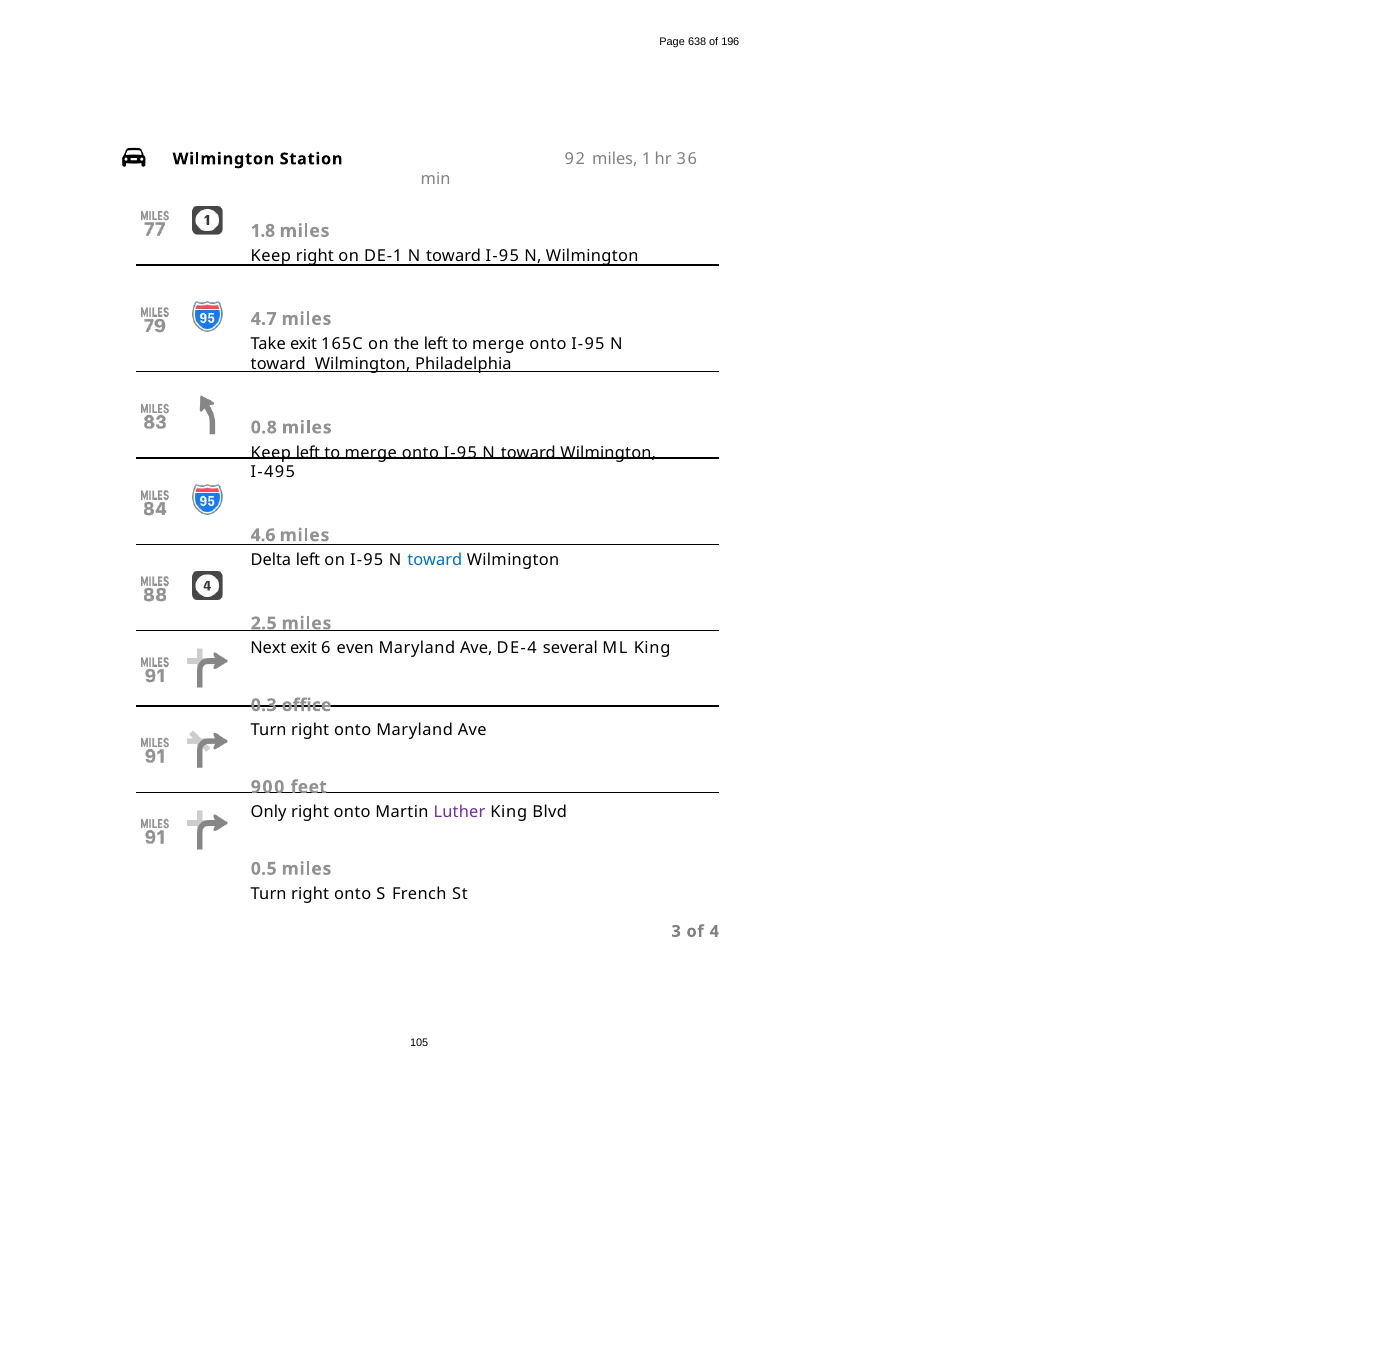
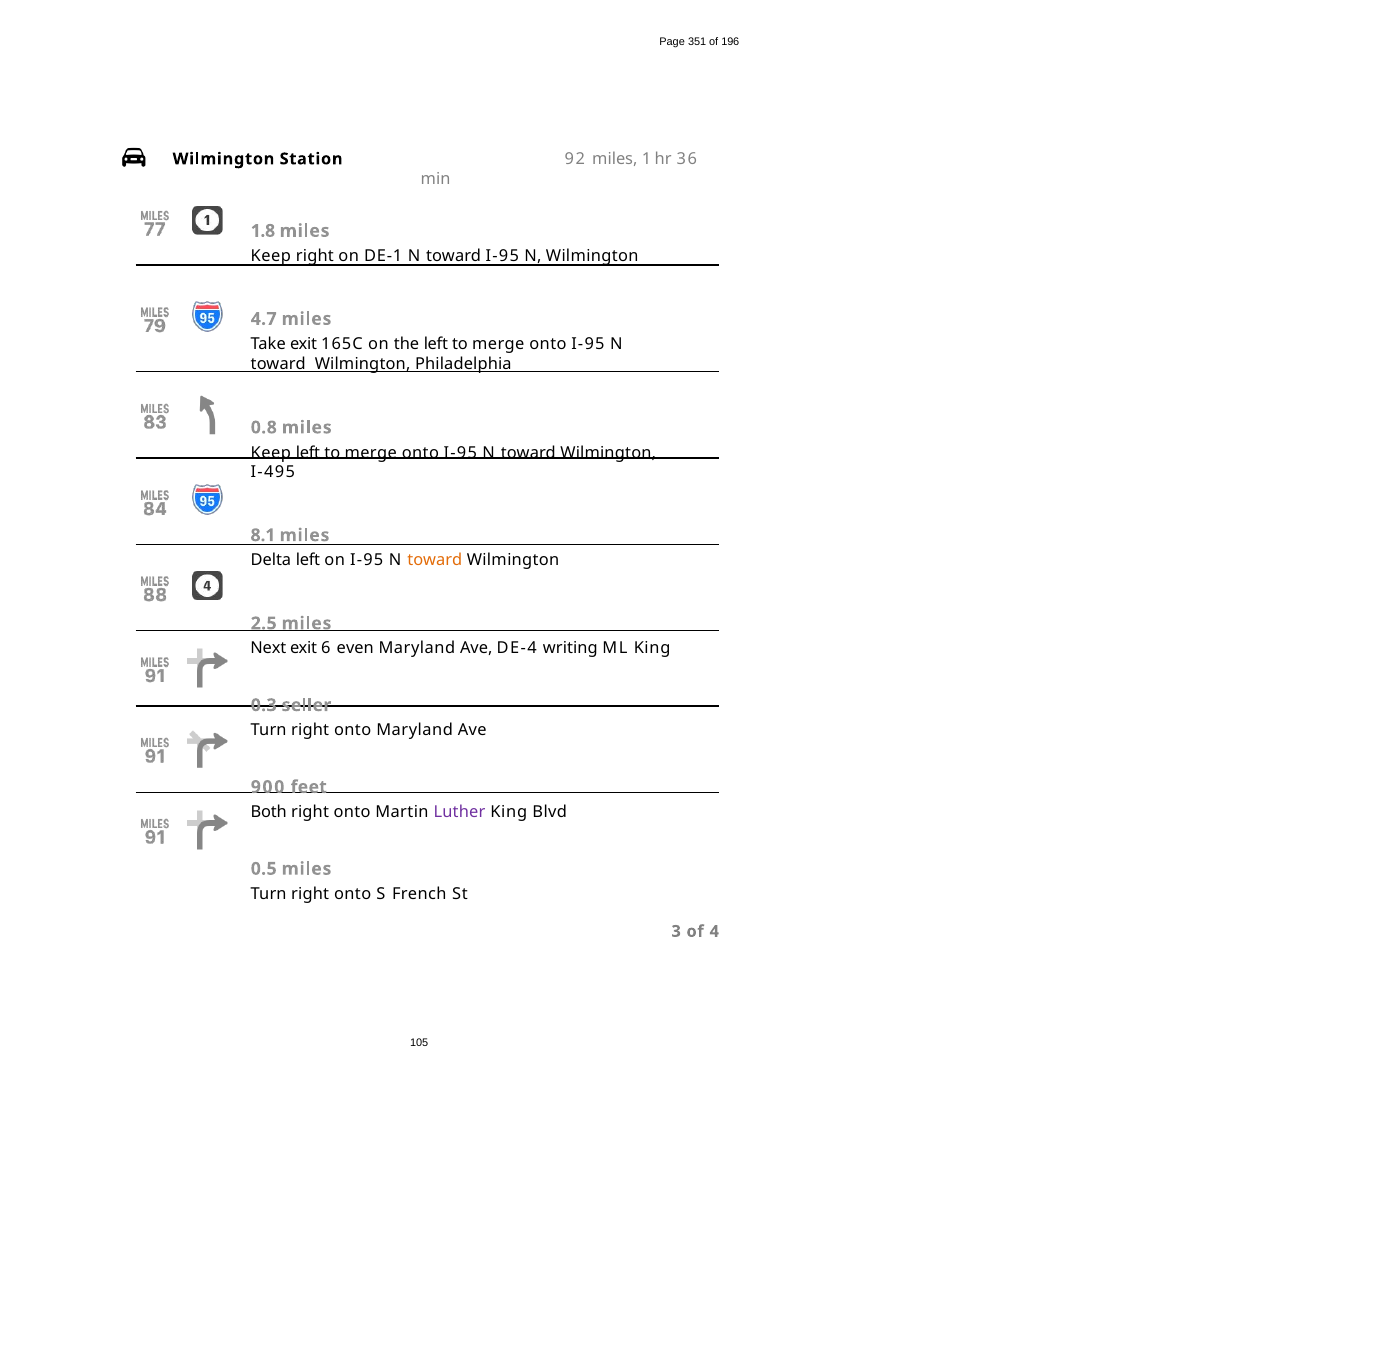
638: 638 -> 351 (697, 42)
4.6: 4.6 -> 8.1 (263, 535)
toward colour: blue -> orange (435, 561)
several: several -> writing (570, 649)
office: office -> seller (306, 705)
Only: Only -> Both (269, 812)
